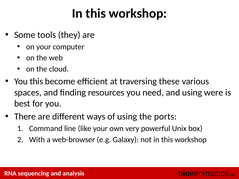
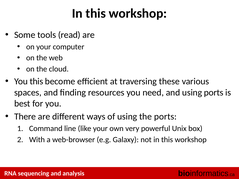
they: they -> read (69, 35)
using were: were -> ports (214, 93)
